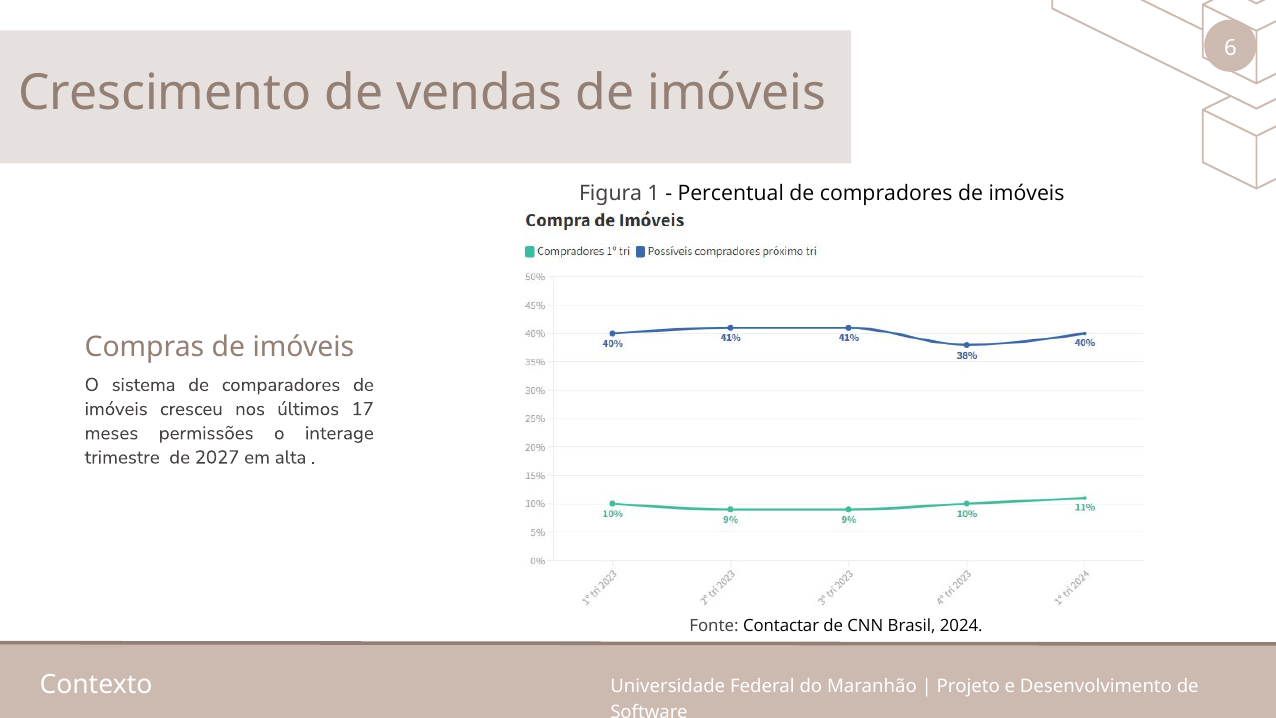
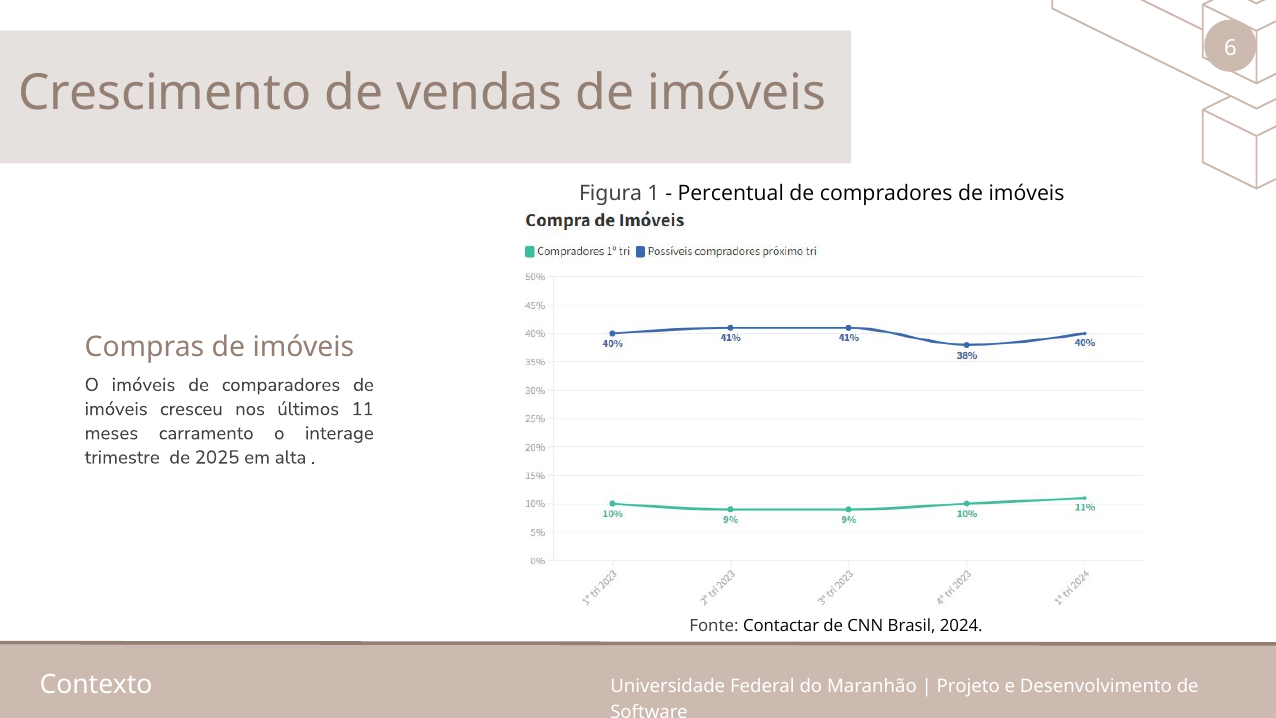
O sistema: sistema -> imóveis (144, 385)
17: 17 -> 11 (363, 409)
permissões: permissões -> carramento (206, 433)
2027: 2027 -> 2025 (217, 457)
